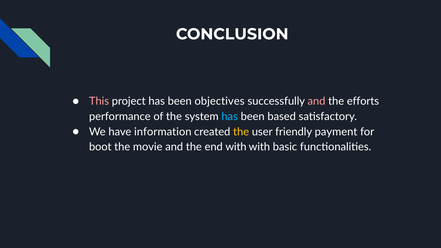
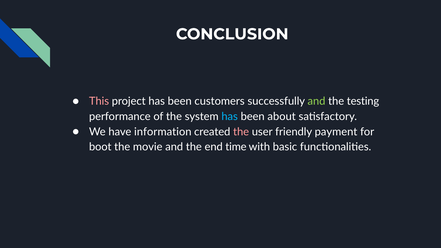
objectives: objectives -> customers (220, 101)
and colour: pink -> light green (316, 101)
efforts: efforts -> testing (363, 101)
based: based -> about (282, 117)
the colour: yellow -> pink (241, 132)
end with: with -> time (236, 147)
